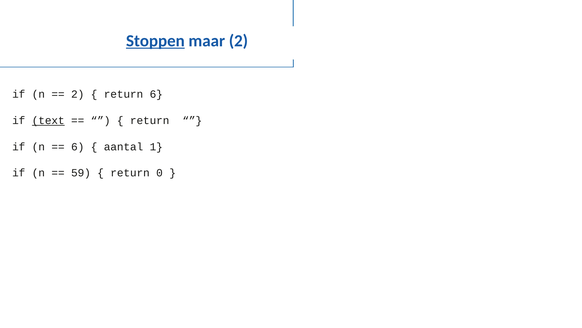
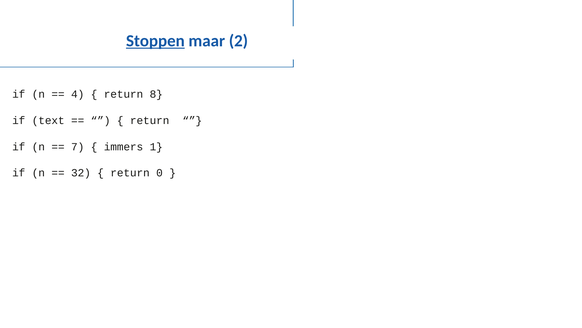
2: 2 -> 4 (78, 94)
return 6: 6 -> 8 (156, 94)
text underline: present -> none (48, 120)
6: 6 -> 7 (78, 146)
aantal: aantal -> immers (124, 146)
59: 59 -> 32 (81, 173)
